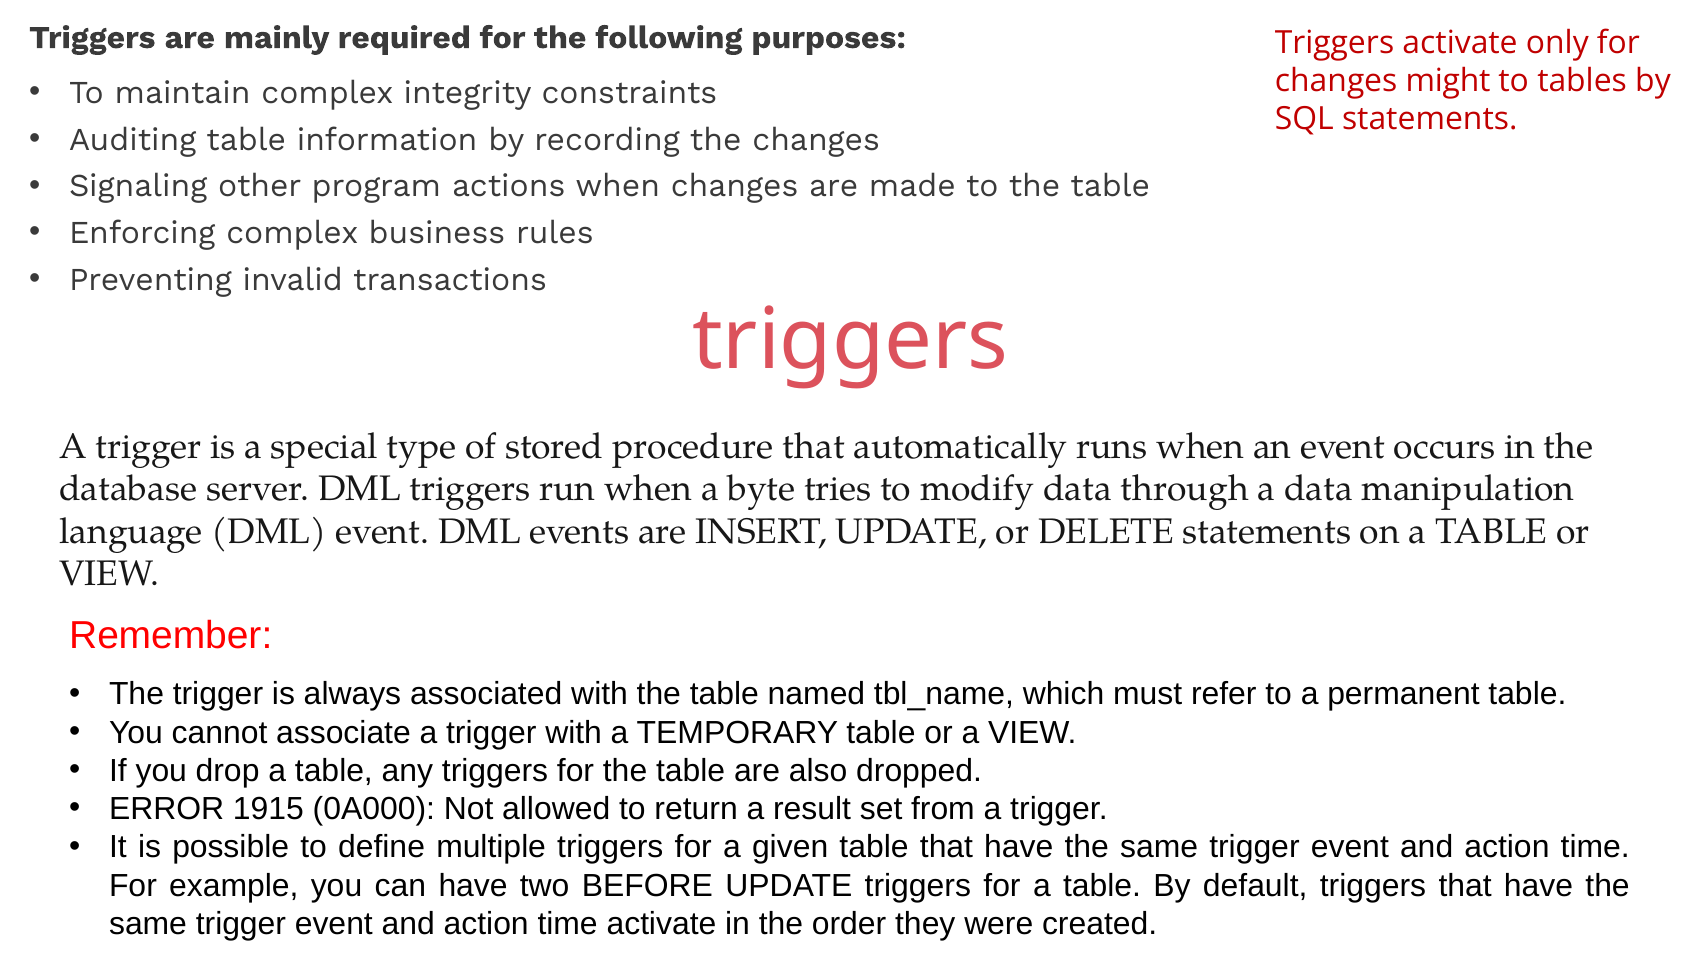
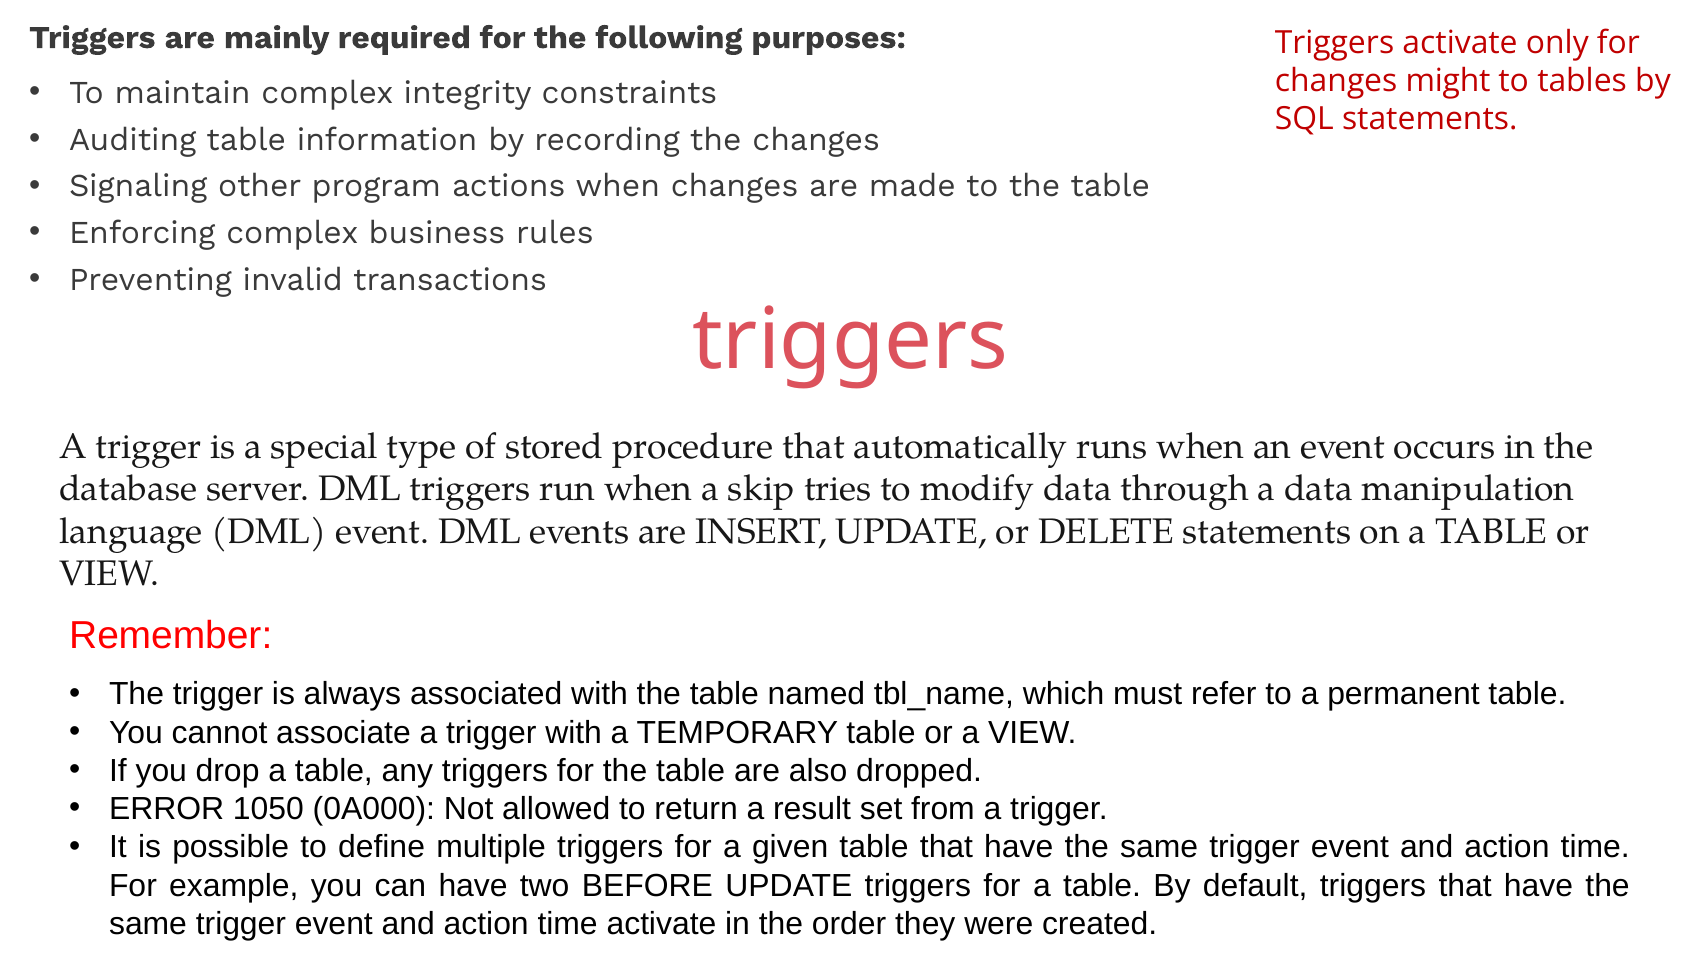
byte: byte -> skip (761, 489)
1915: 1915 -> 1050 (268, 809)
